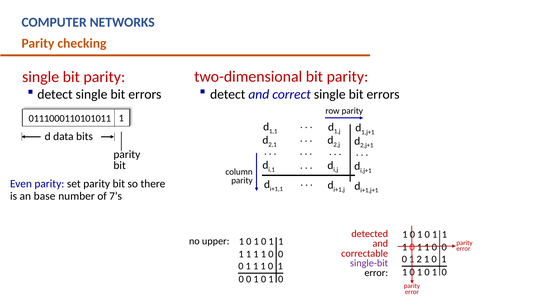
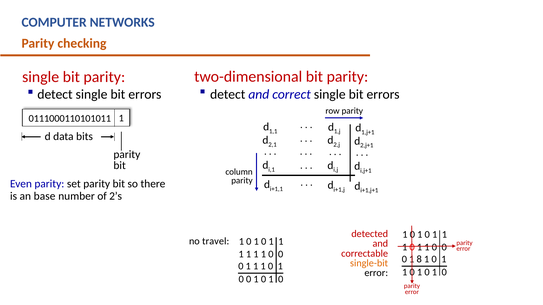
7’s: 7’s -> 2’s (116, 196)
upper: upper -> travel (216, 242)
2: 2 -> 8 (419, 259)
single-bit colour: purple -> orange (369, 263)
